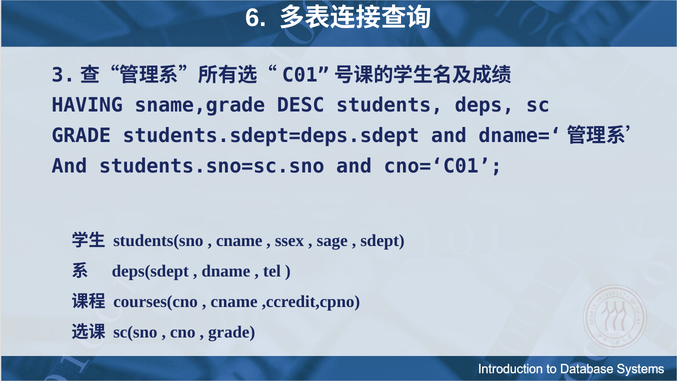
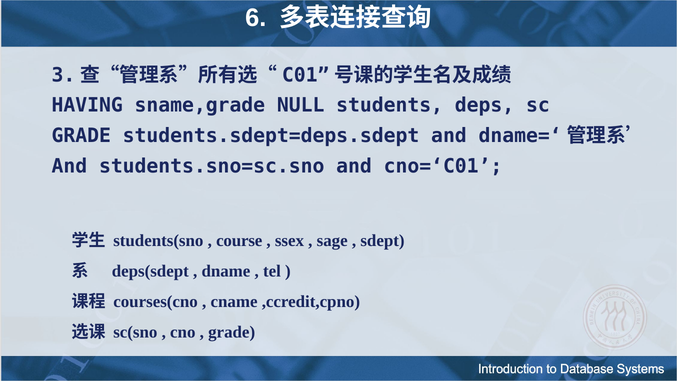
DESC: DESC -> NULL (301, 105)
cname: cname -> course (239, 240)
